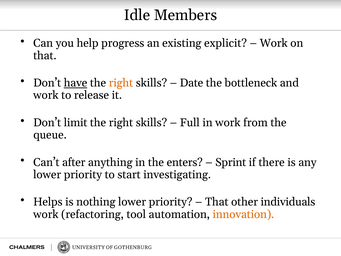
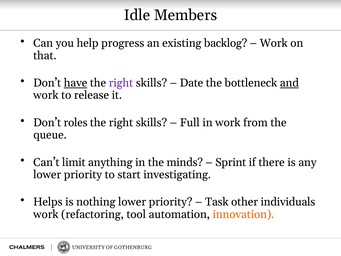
explicit: explicit -> backlog (226, 43)
right colour: orange -> purple (121, 83)
and underline: none -> present (289, 83)
limit: limit -> roles (76, 122)
after: after -> limit (74, 162)
enters: enters -> minds (185, 162)
That: That -> Task (217, 202)
